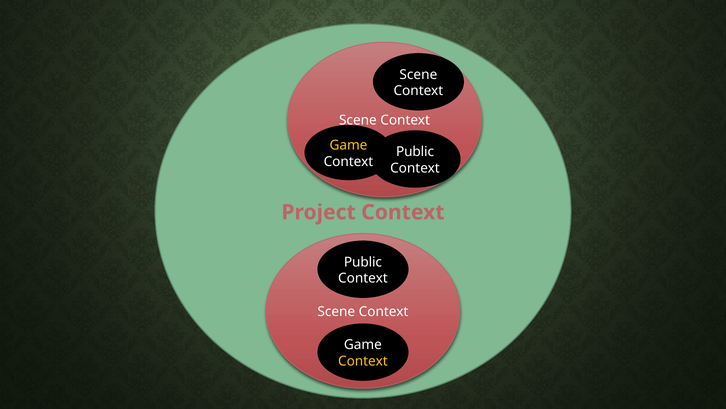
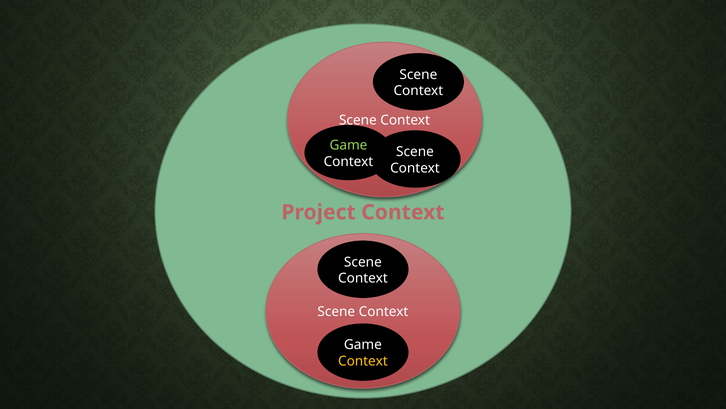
Game colour: yellow -> light green (348, 145)
Public: Public -> Scene (415, 152)
Public: Public -> Scene (363, 262)
